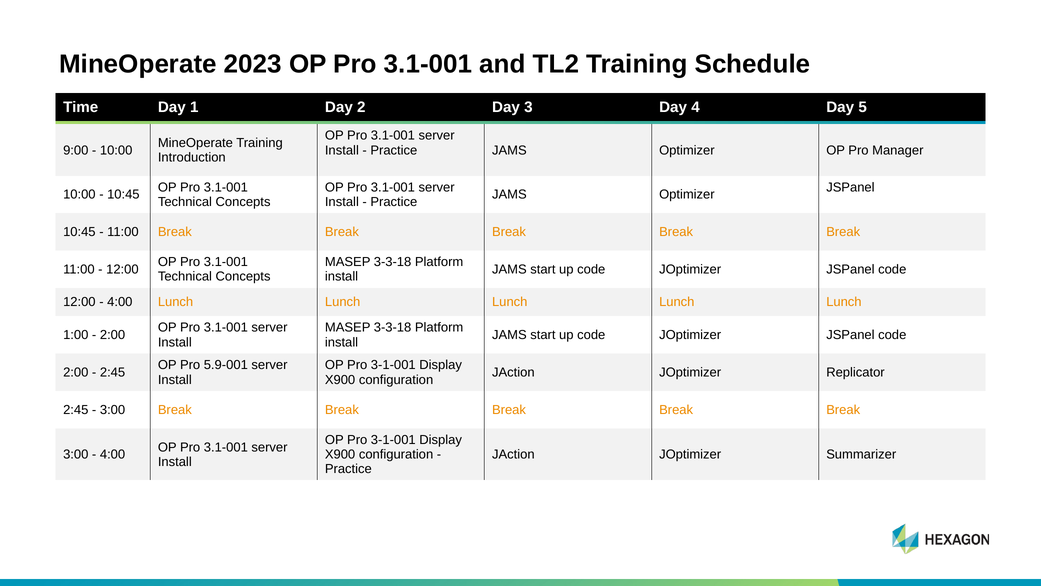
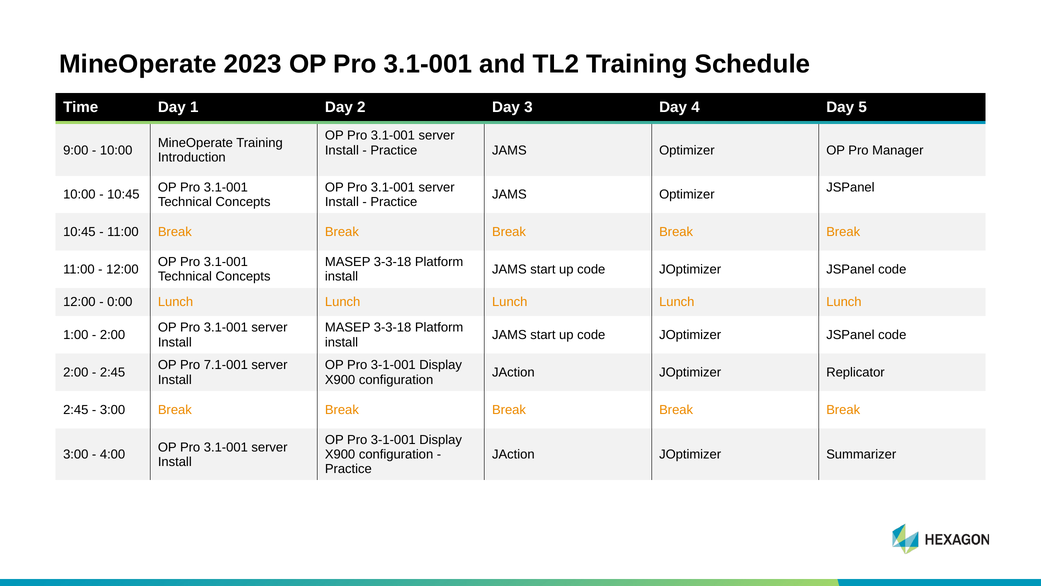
4:00: 4:00 -> 0:00 (120, 302)
5.9-001: 5.9-001 -> 7.1-001 (226, 365)
